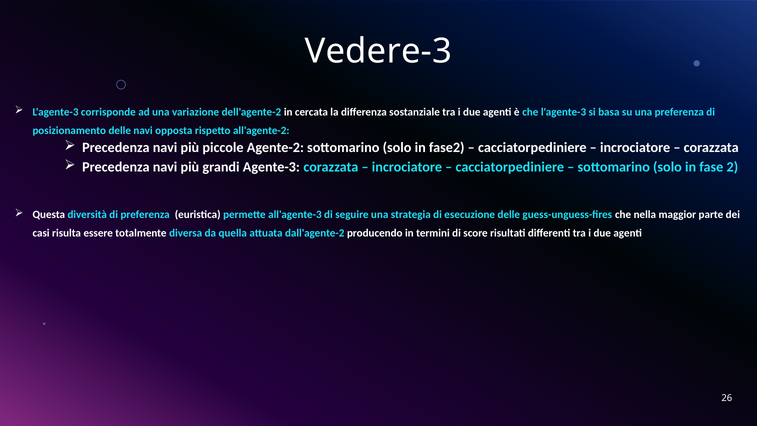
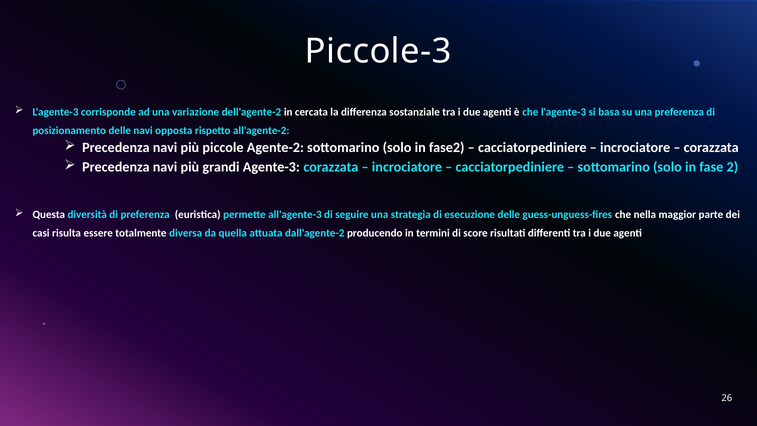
Vedere-3: Vedere-3 -> Piccole-3 (378, 51)
